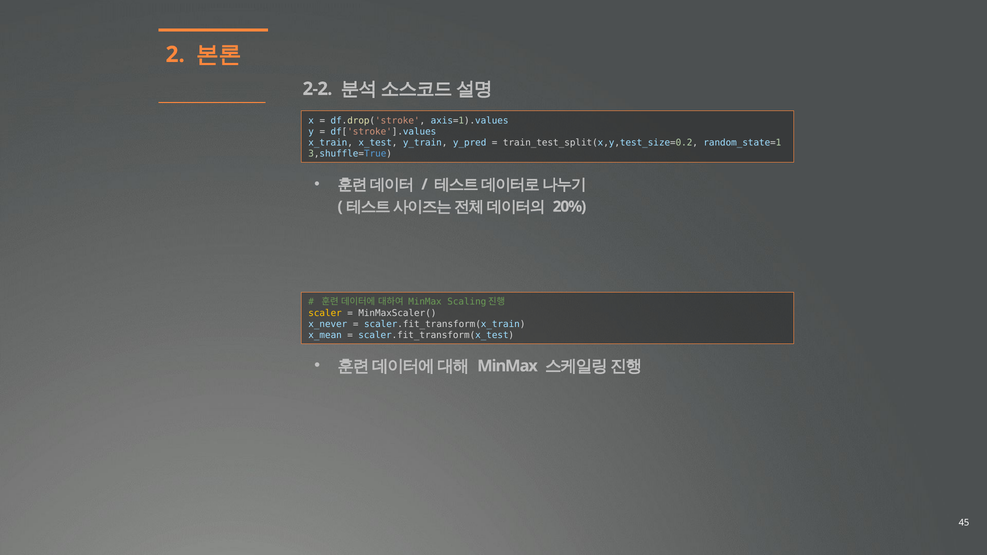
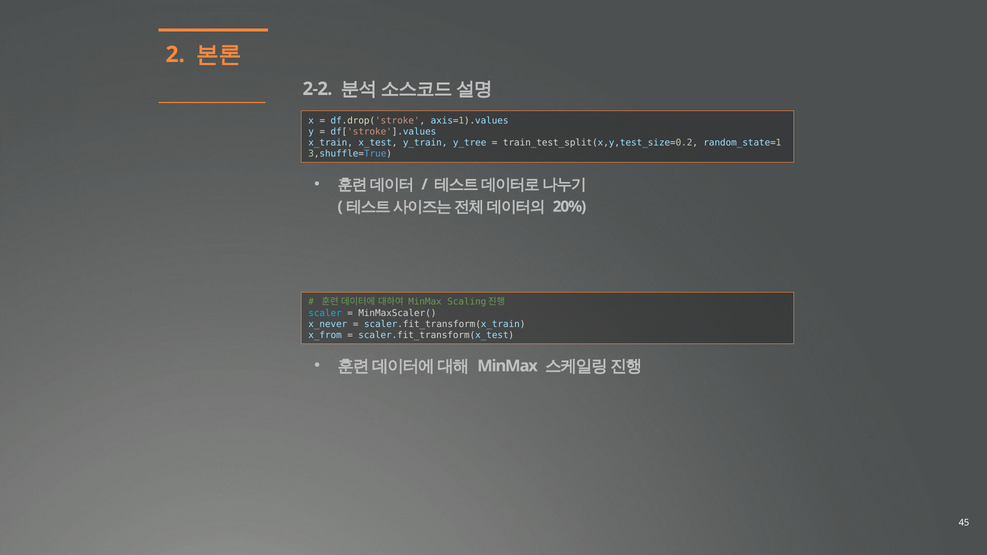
y_pred: y_pred -> y_tree (470, 143)
scaler colour: yellow -> light blue (325, 313)
x_mean: x_mean -> x_from (325, 335)
